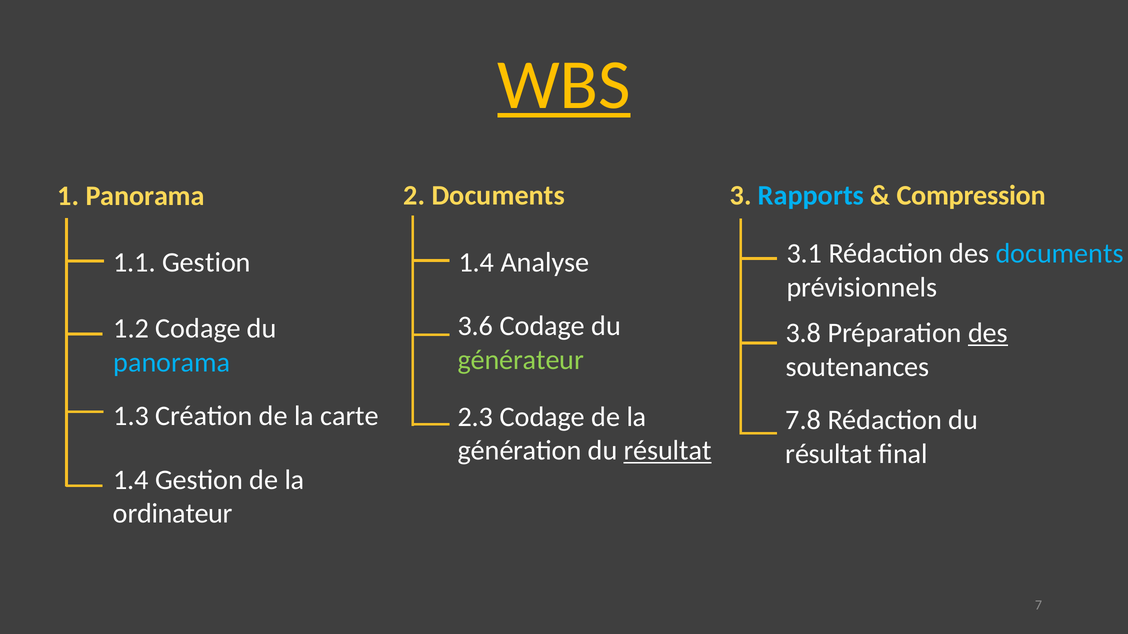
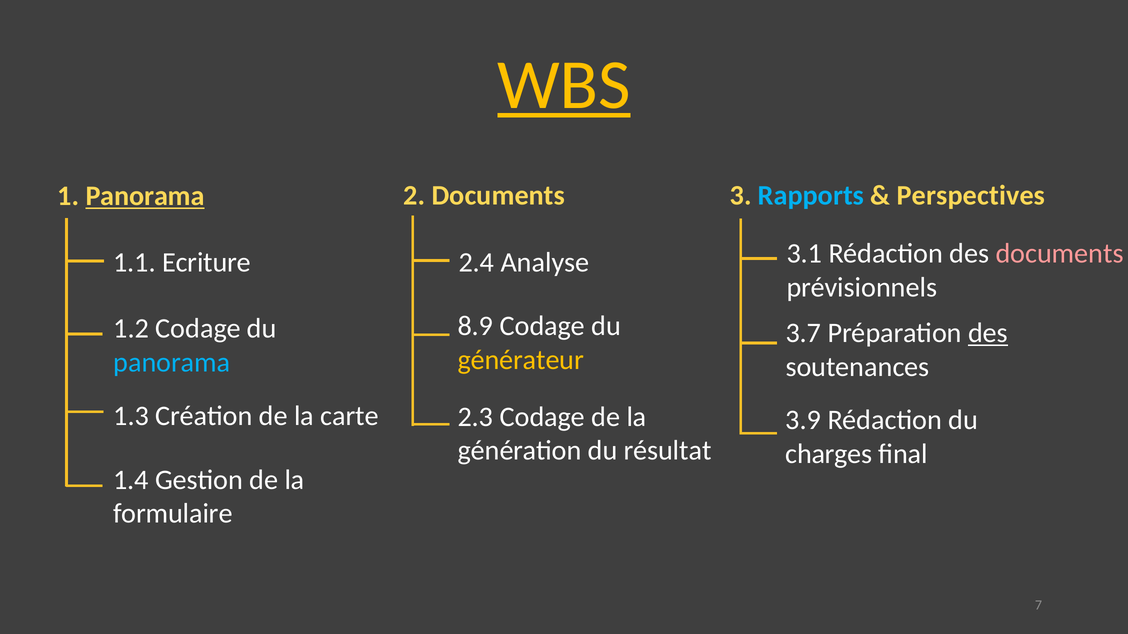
Panorama underline: none -> present (145, 196)
Compression: Compression -> Perspectives (971, 196)
documents colour: light blue -> pink (1060, 254)
1.1 Gestion: Gestion -> Ecriture (207, 262)
1.4: 1.4 -> 2.4 (476, 262)
3.6: 3.6 -> 8.9 (475, 326)
3.8: 3.8 -> 3.7 (803, 333)
générateur colour: light green -> yellow (521, 360)
7.8: 7.8 -> 3.9 (803, 420)
résultat underline: present -> none (668, 451)
résultat: résultat -> charges (829, 454)
ordinateur: ordinateur -> formulaire (173, 514)
